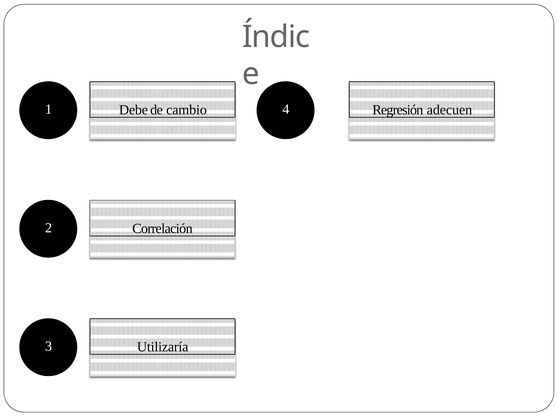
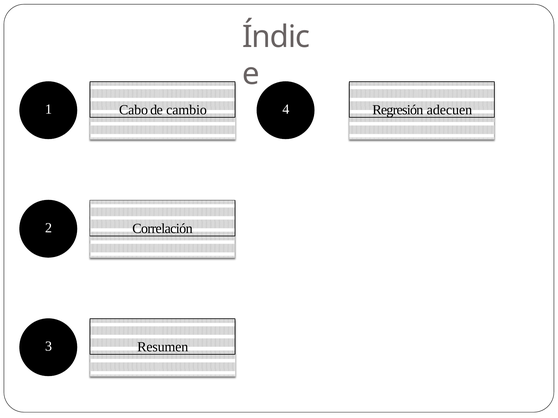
Debe: Debe -> Cabo (134, 110)
Utilizaría: Utilizaría -> Resumen (163, 347)
